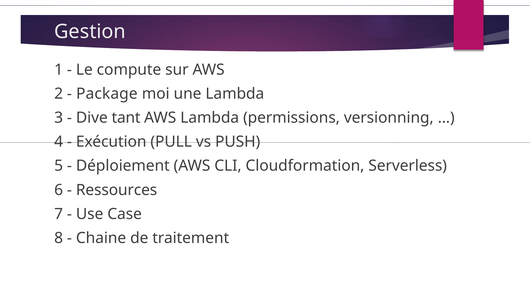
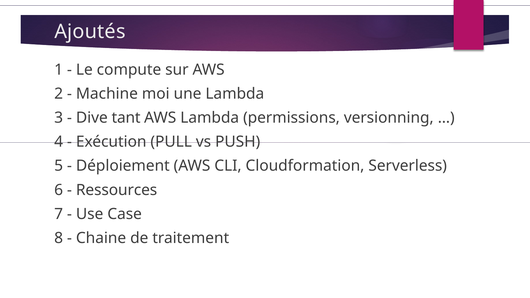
Gestion: Gestion -> Ajoutés (90, 32)
Package: Package -> Machine (107, 94)
